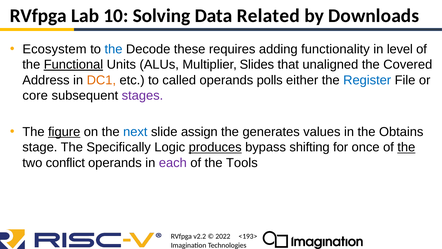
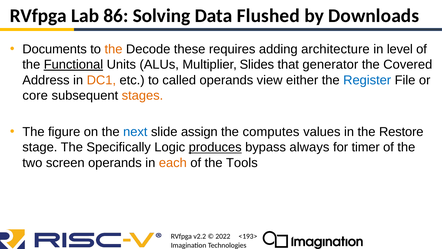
10: 10 -> 86 (116, 16)
Related: Related -> Flushed (268, 16)
Ecosystem: Ecosystem -> Documents (55, 49)
the colour: blue -> orange (114, 49)
functionality: functionality -> architecture (335, 49)
unaligned: unaligned -> generator (330, 65)
polls: polls -> view (270, 80)
stages colour: purple -> orange (142, 96)
figure underline: present -> none (64, 132)
generates: generates -> computes (271, 132)
Obtains: Obtains -> Restore (401, 132)
shifting: shifting -> always (309, 147)
once: once -> timer (366, 147)
the underline: present -> none (406, 147)
conflict: conflict -> screen (65, 163)
each colour: purple -> orange (173, 163)
